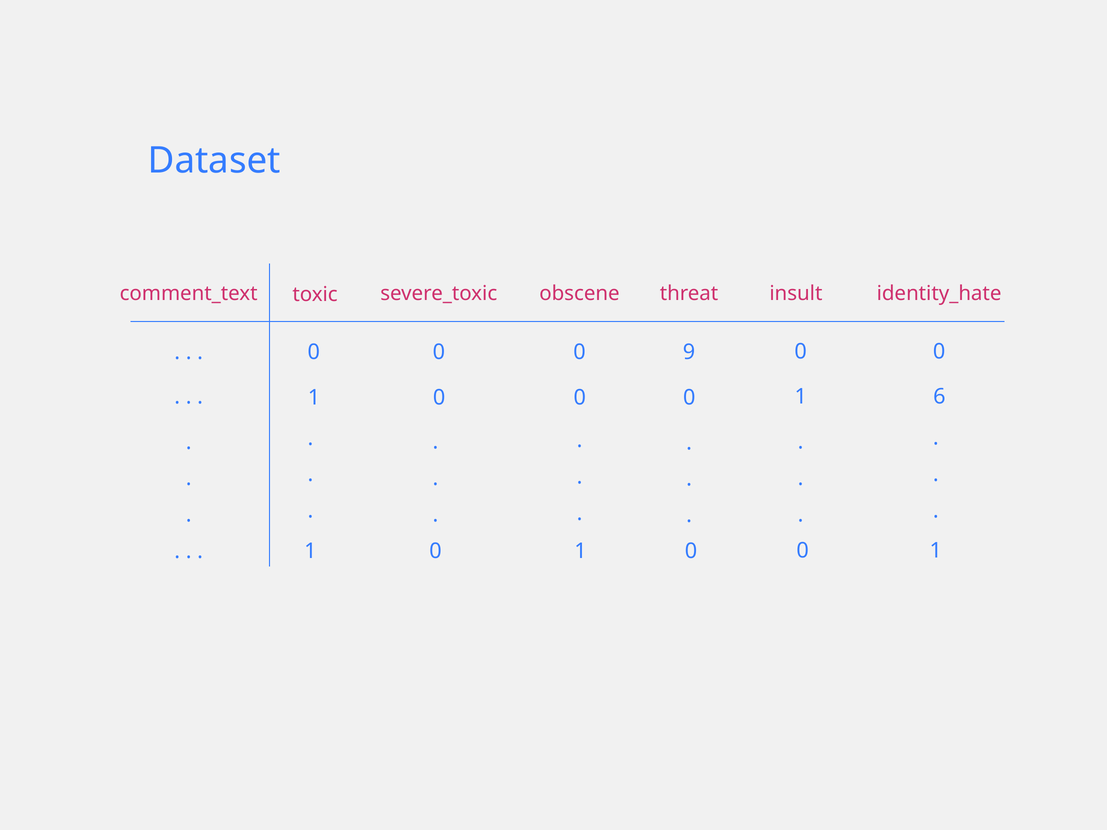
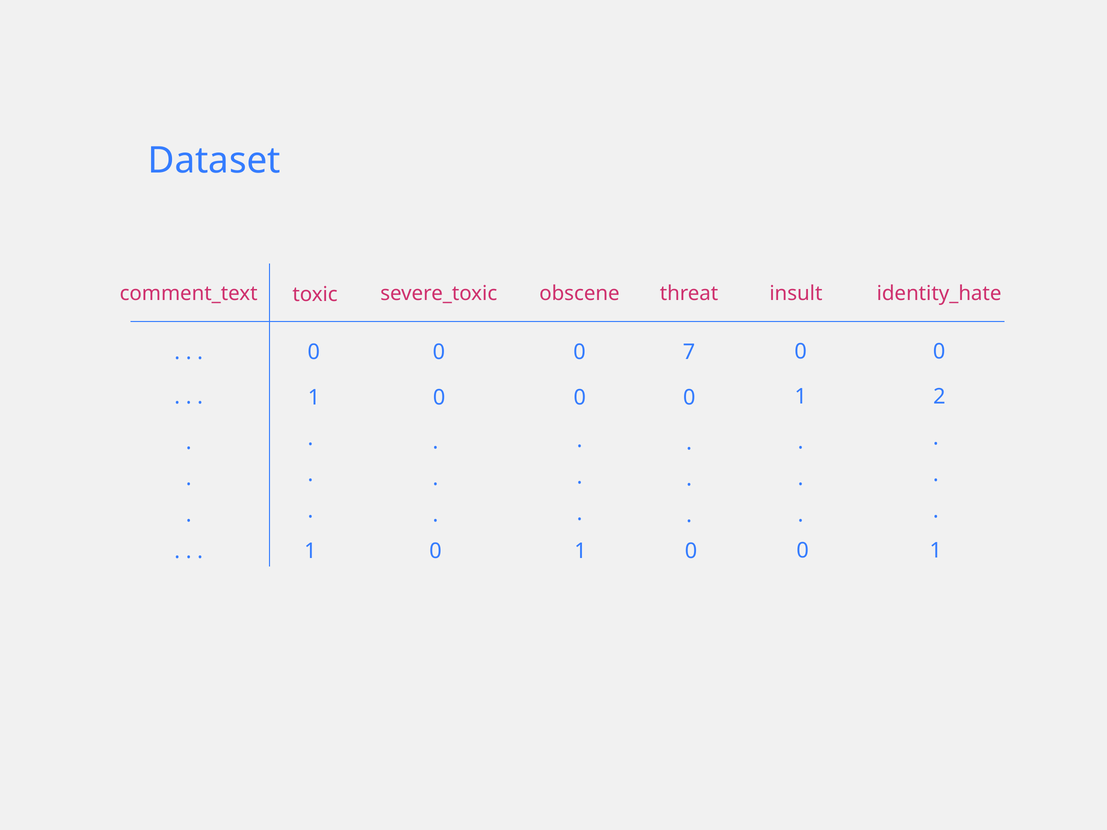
9: 9 -> 7 (689, 352)
6: 6 -> 2 (939, 397)
